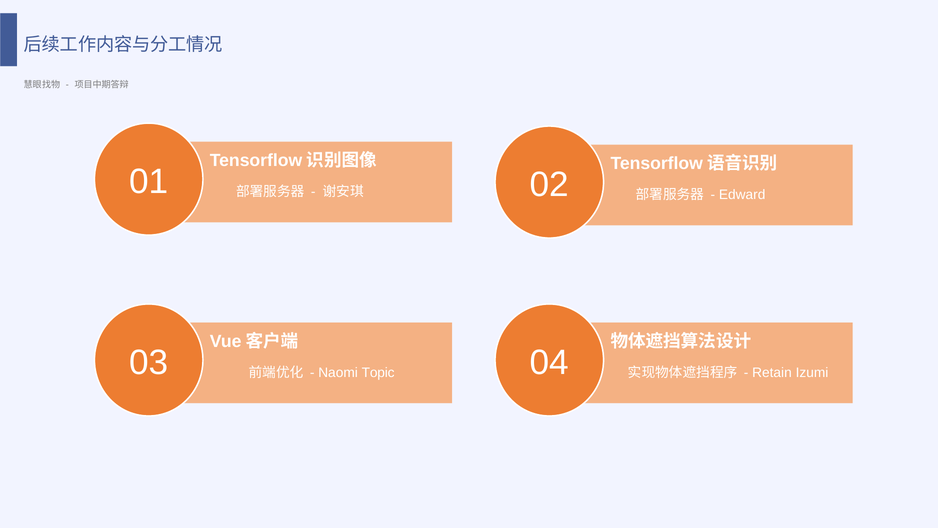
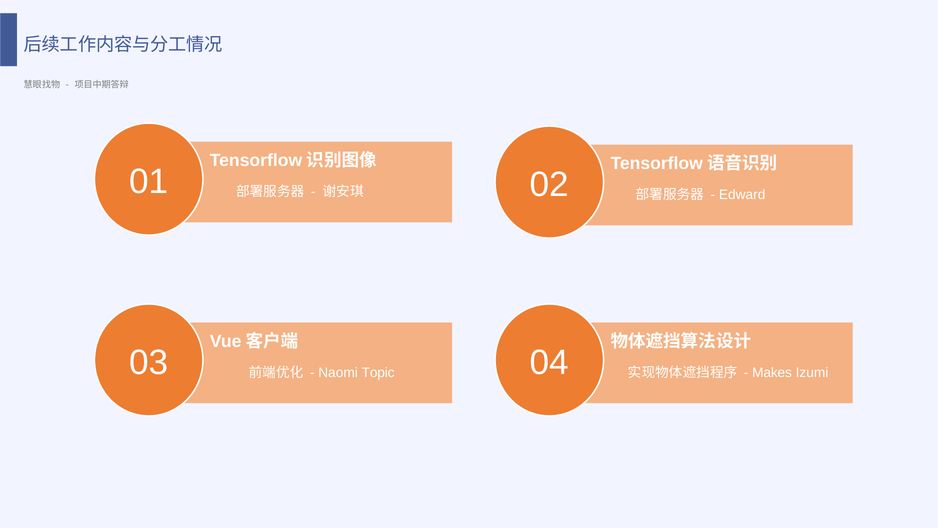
Retain: Retain -> Makes (772, 372)
